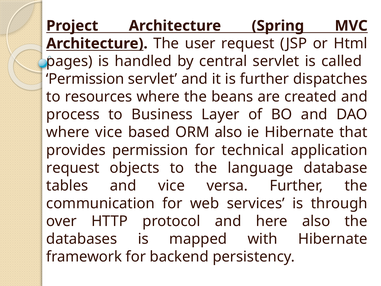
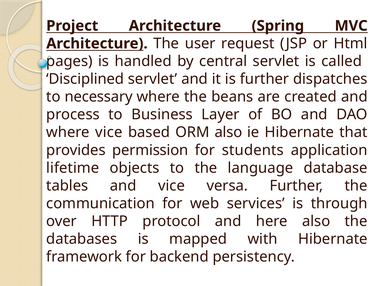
Permission: Permission -> Disciplined (85, 79)
resources: resources -> necessary (99, 97)
technical: technical -> students (253, 150)
request: request -> lifetime (73, 168)
